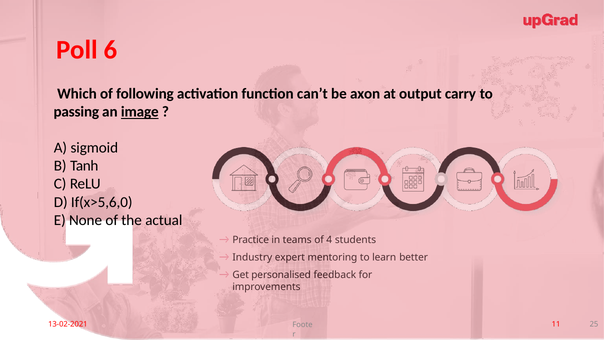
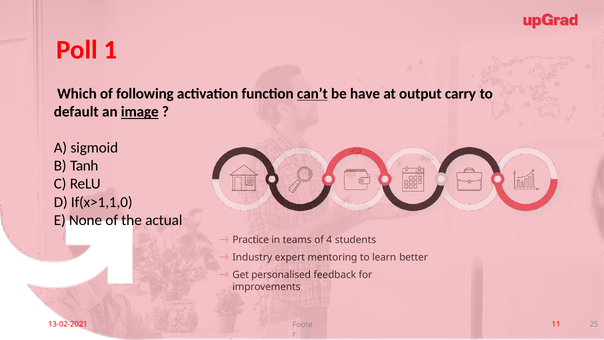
6: 6 -> 1 (111, 50)
can’t underline: none -> present (312, 94)
axon: axon -> have (365, 94)
passing: passing -> default (76, 112)
If(x>5,6,0: If(x>5,6,0 -> If(x>1,1,0 (102, 202)
